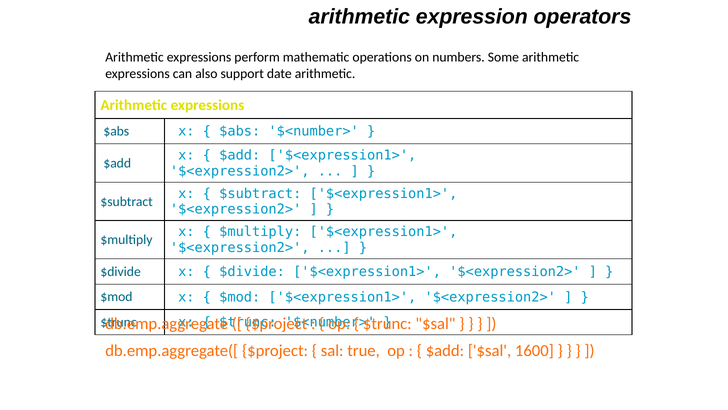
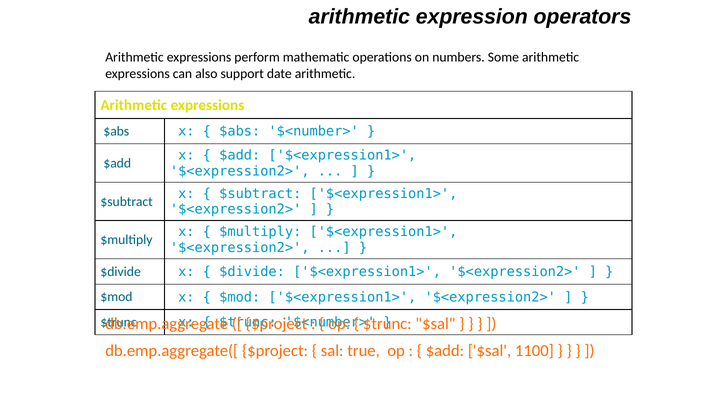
1600: 1600 -> 1100 (534, 351)
